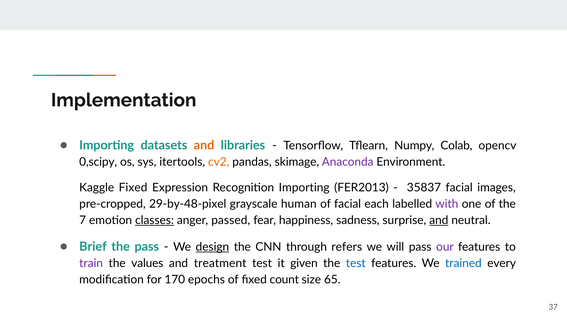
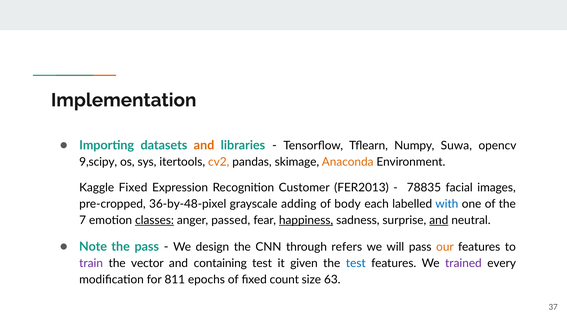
Colab: Colab -> Suwa (456, 146)
0,scipy: 0,scipy -> 9,scipy (98, 162)
Anaconda colour: purple -> orange (348, 162)
Recognition Importing: Importing -> Customer (304, 188)
35837: 35837 -> 78835 (424, 188)
29-by-48-pixel: 29-by-48-pixel -> 36-by-48-pixel (188, 204)
human: human -> adding (299, 204)
of facial: facial -> body (348, 204)
with colour: purple -> blue (447, 204)
happiness underline: none -> present (306, 220)
Brief: Brief -> Note (93, 247)
design underline: present -> none (212, 247)
our colour: purple -> orange (445, 247)
values: values -> vector (147, 263)
treatment: treatment -> containing (220, 263)
trained colour: blue -> purple (463, 263)
170: 170 -> 811 (175, 280)
65: 65 -> 63 (332, 280)
